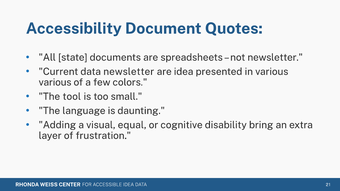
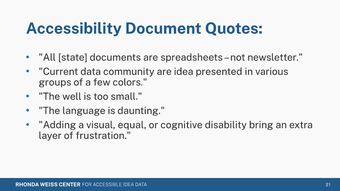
data newsletter: newsletter -> community (129, 72)
various: various -> groups (55, 82)
tool: tool -> well (72, 97)
